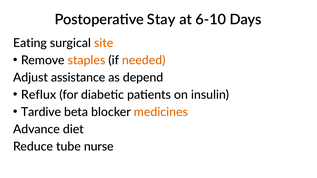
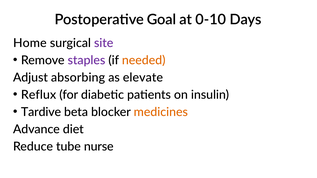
Stay: Stay -> Goal (161, 20)
6-10: 6-10 -> 0-10 (211, 20)
Eating: Eating -> Home (30, 43)
site colour: orange -> purple (104, 43)
staples colour: orange -> purple (86, 60)
assistance: assistance -> absorbing (78, 78)
depend: depend -> elevate (143, 78)
